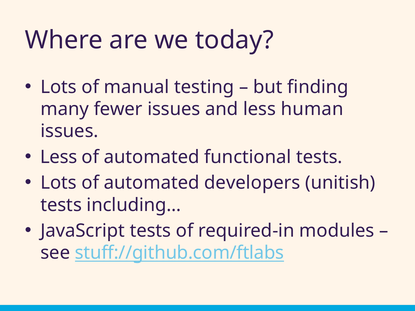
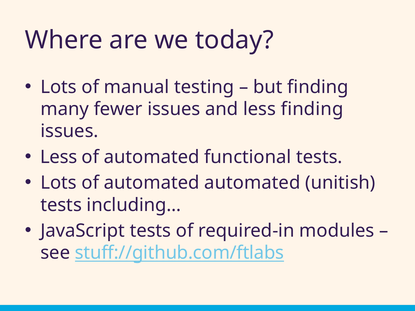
less human: human -> finding (312, 109)
automated developers: developers -> automated (252, 183)
